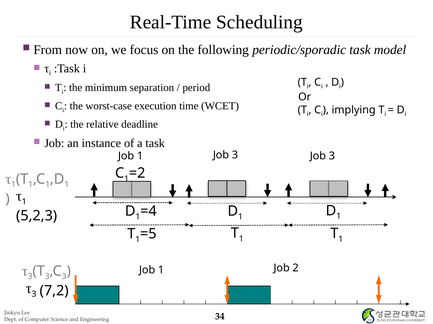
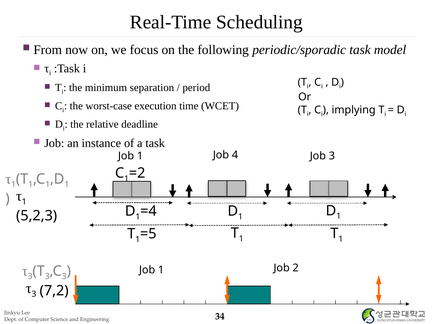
1 Job 3: 3 -> 4 (235, 155)
